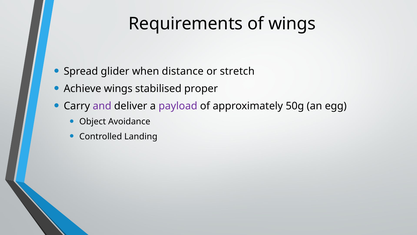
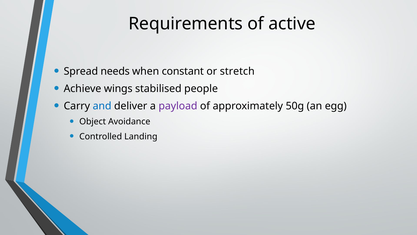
of wings: wings -> active (292, 24)
glider: glider -> needs (115, 71)
distance: distance -> constant (183, 71)
proper: proper -> people (201, 89)
and colour: purple -> blue (102, 106)
